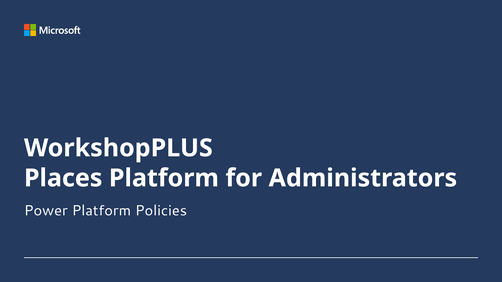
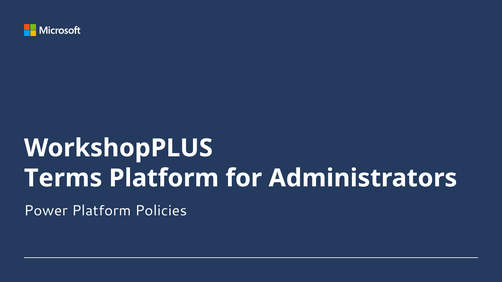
Places: Places -> Terms (63, 178)
